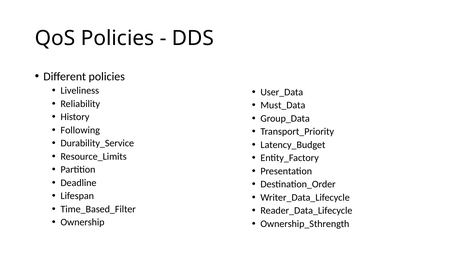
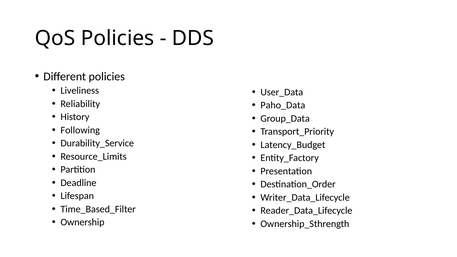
Must_Data: Must_Data -> Paho_Data (283, 105)
